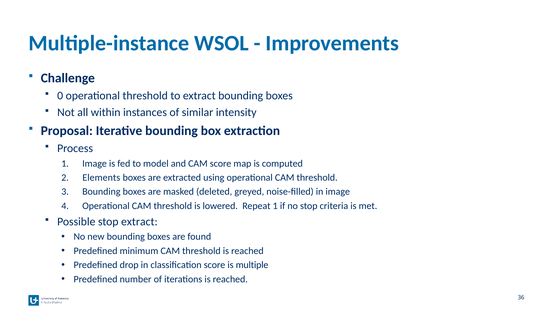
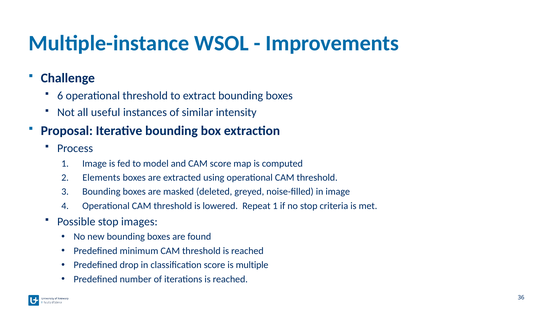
0: 0 -> 6 (60, 96)
within: within -> useful (106, 113)
stop extract: extract -> images (139, 222)
